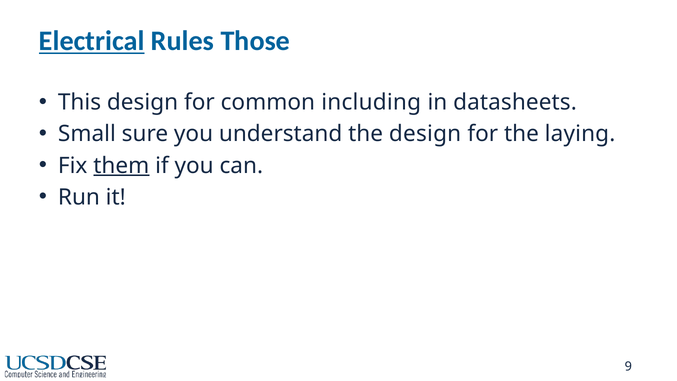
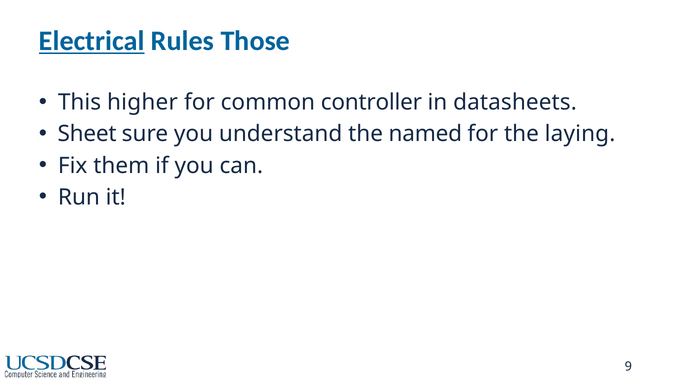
This design: design -> higher (142, 102)
including: including -> controller (371, 102)
Small: Small -> Sheet (87, 134)
the design: design -> named (425, 134)
them underline: present -> none (121, 165)
